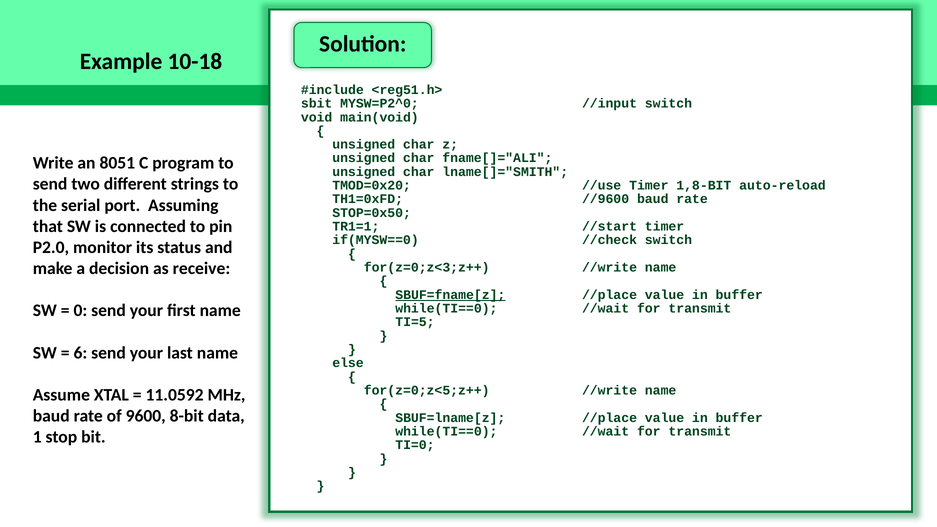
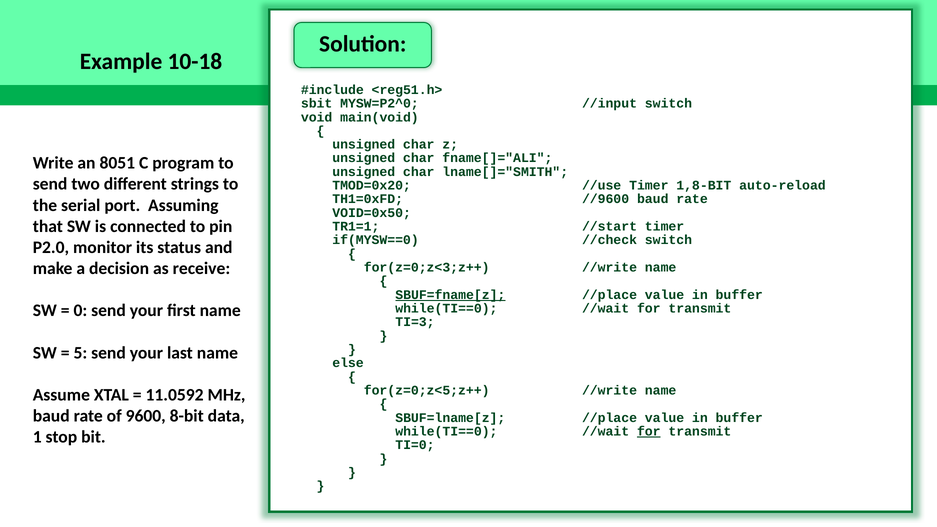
STOP=0x50: STOP=0x50 -> VOID=0x50 (372, 213)
TI=5: TI=5 -> TI=3 (415, 322)
6: 6 -> 5 (80, 353)
for underline: none -> present (649, 432)
